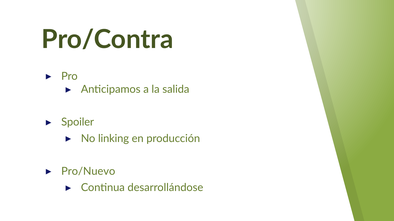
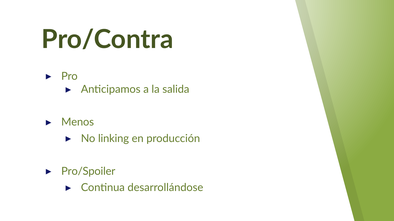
Spoiler: Spoiler -> Menos (78, 122)
Pro/Nuevo: Pro/Nuevo -> Pro/Spoiler (88, 172)
